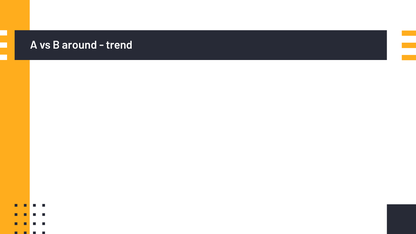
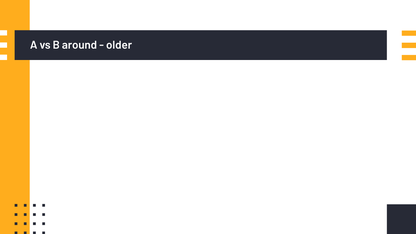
trend: trend -> older (119, 45)
